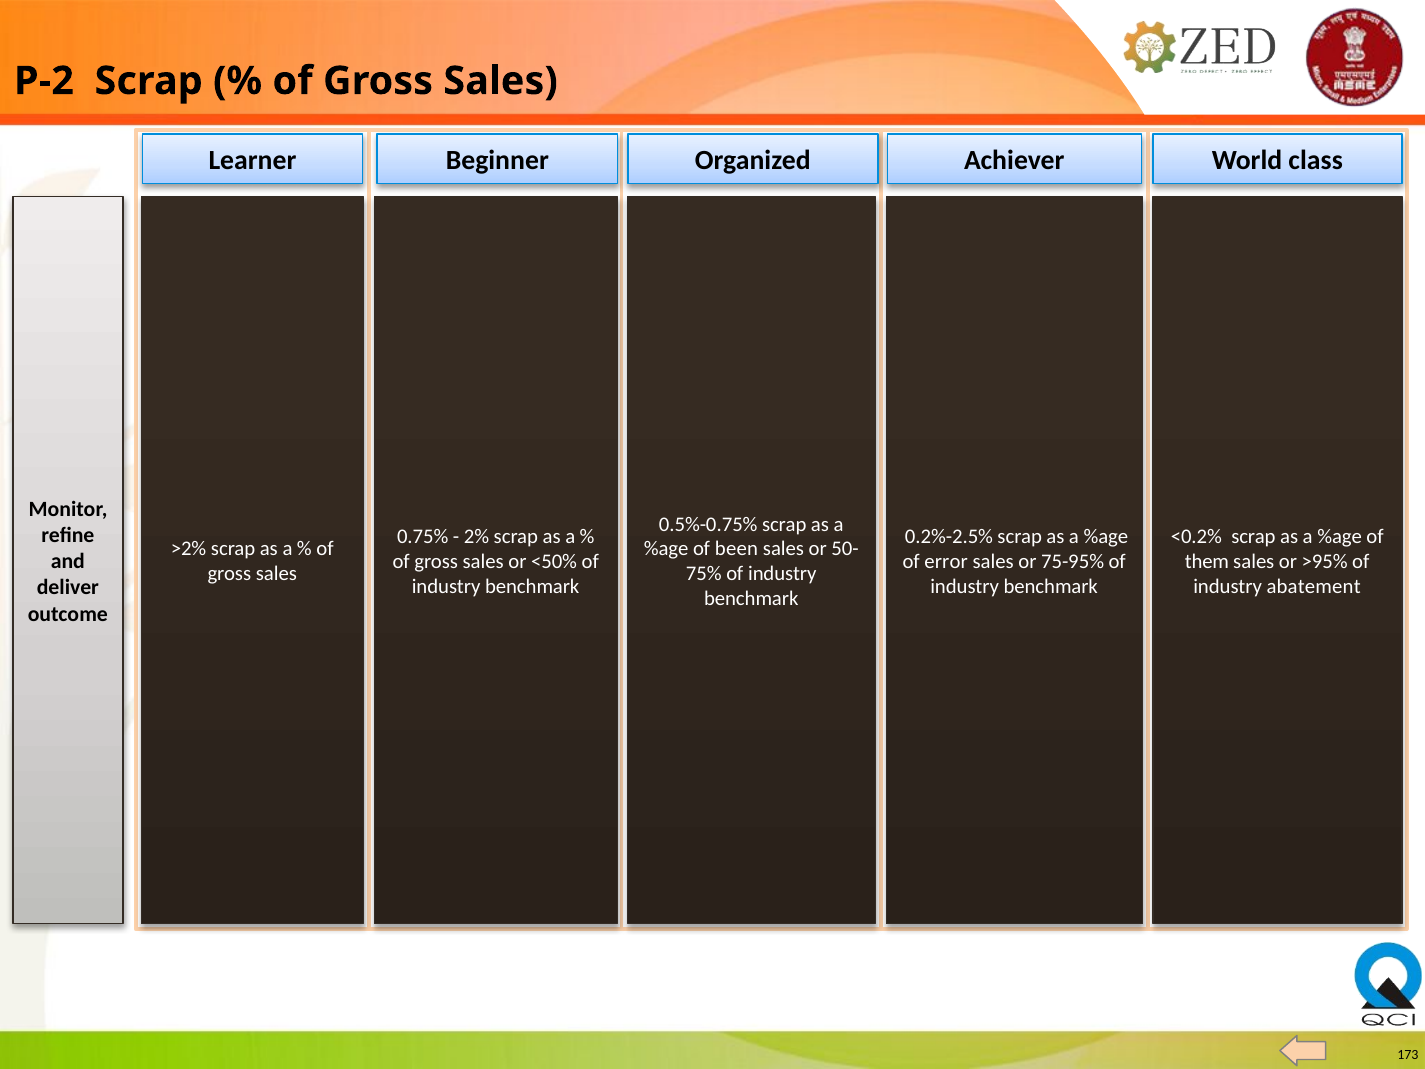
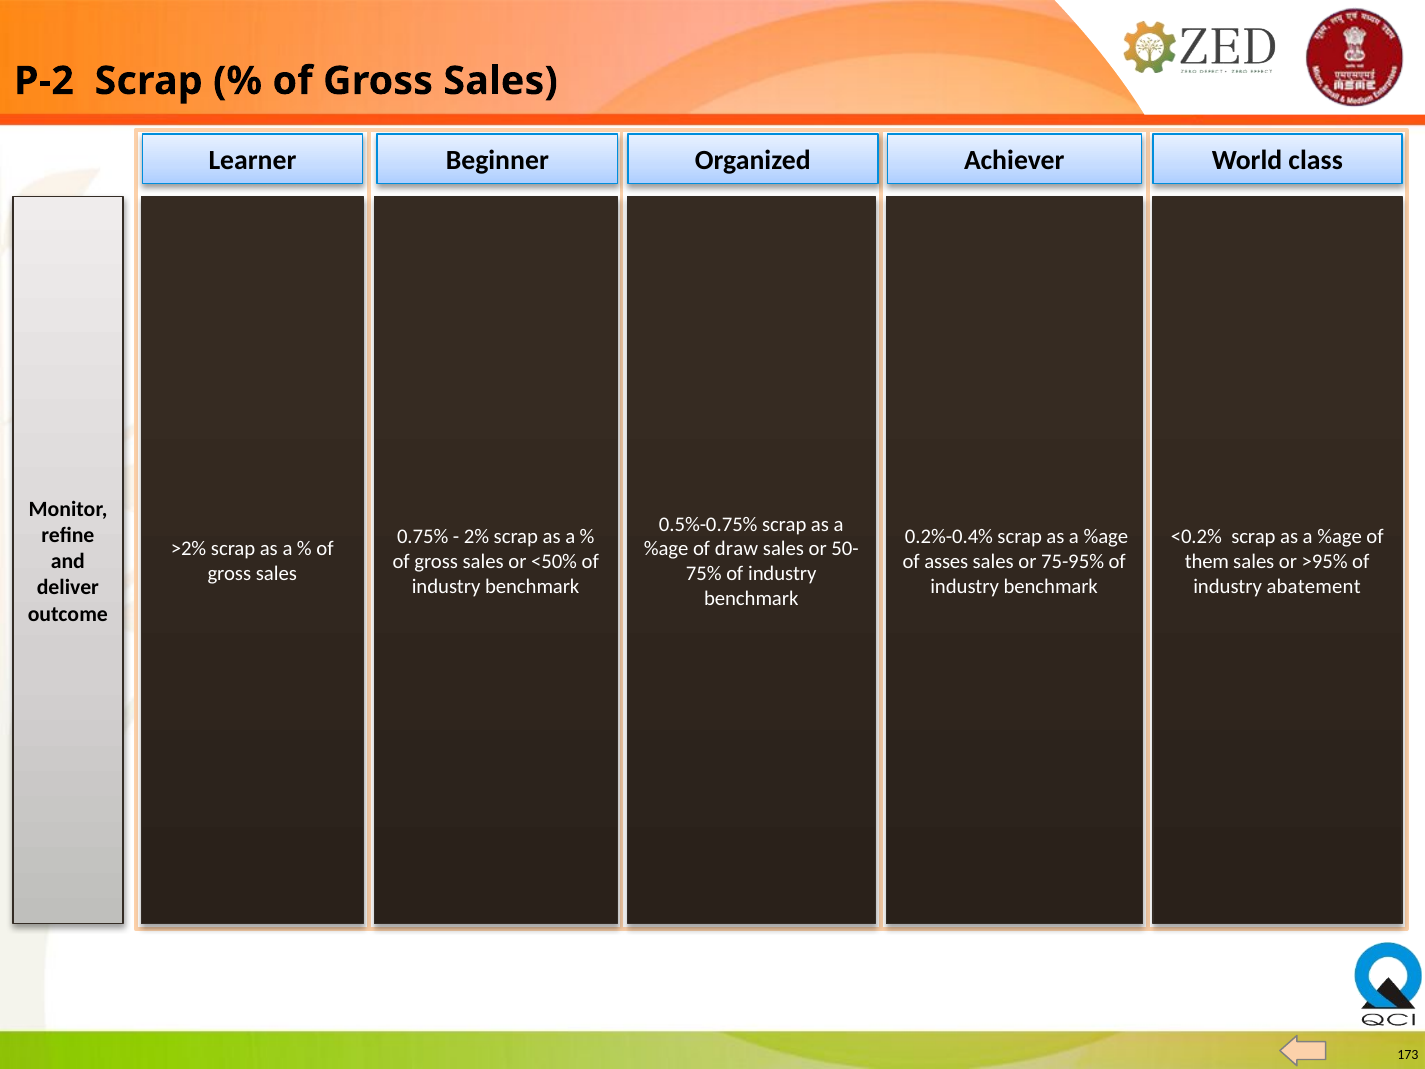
0.2%-2.5%: 0.2%-2.5% -> 0.2%-0.4% (949, 537)
been: been -> draw (736, 549)
error: error -> asses (946, 561)
